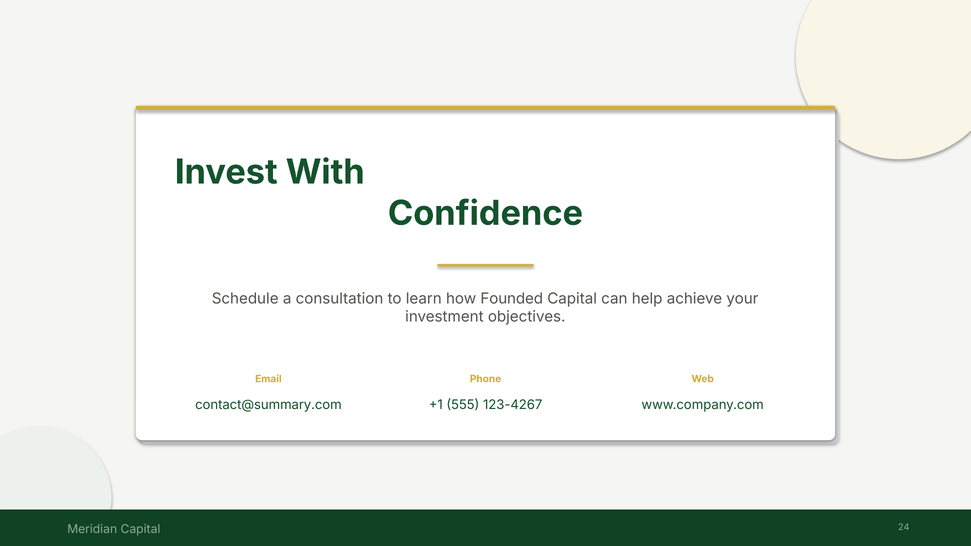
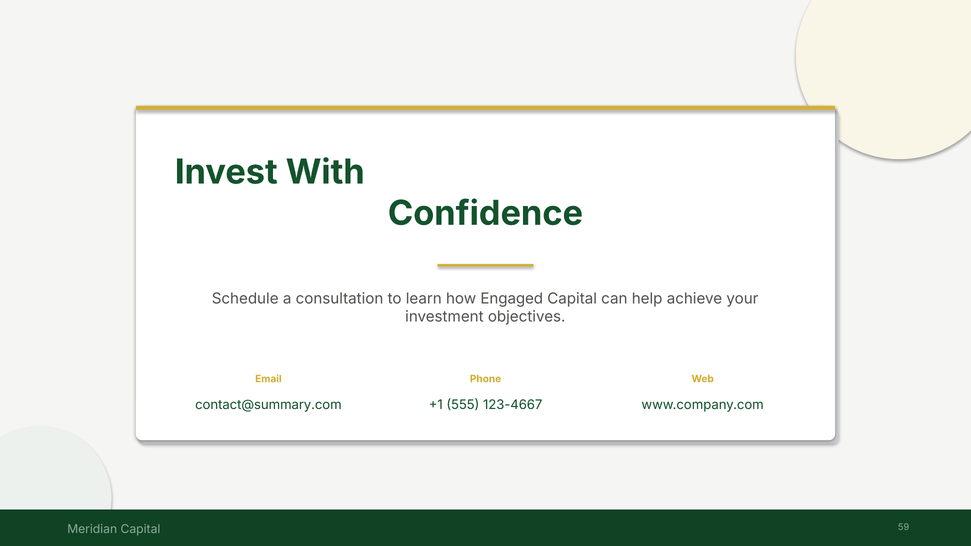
Founded: Founded -> Engaged (512, 299)
123-4267: 123-4267 -> 123-4667 (513, 405)
24: 24 -> 59 (904, 527)
